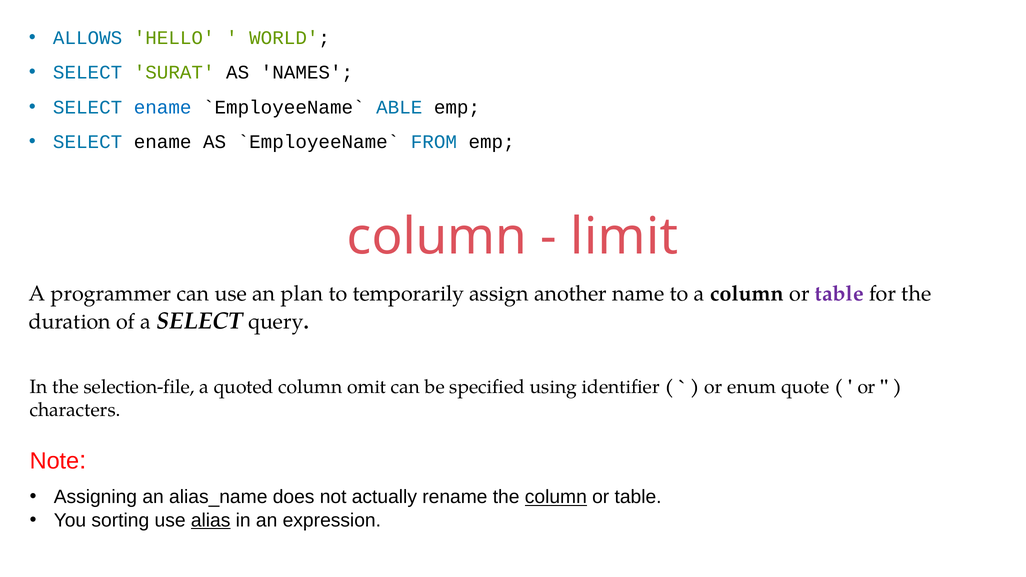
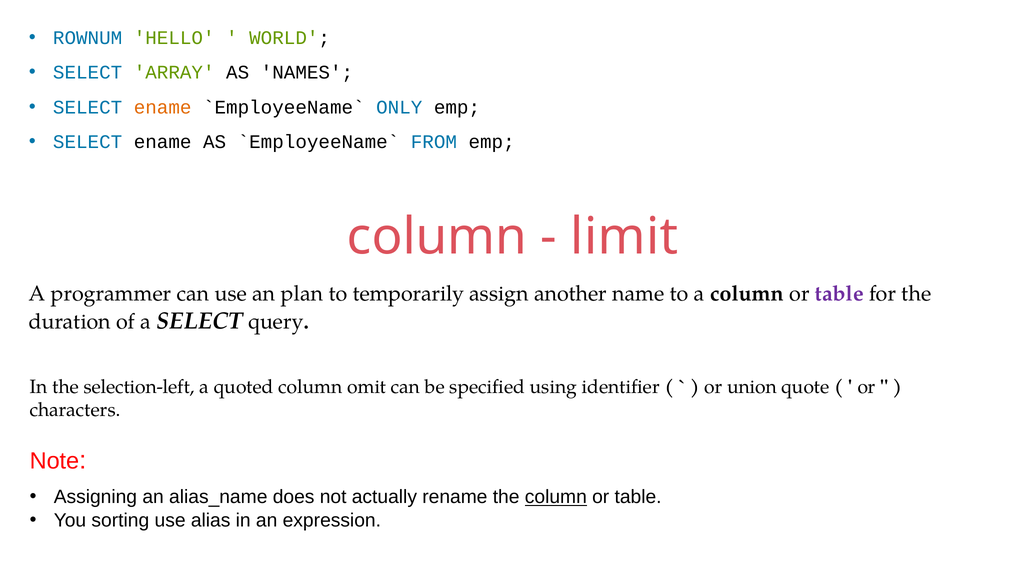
ALLOWS: ALLOWS -> ROWNUM (88, 38)
SURAT: SURAT -> ARRAY (174, 73)
ename colour: blue -> orange (163, 107)
ABLE: ABLE -> ONLY (399, 107)
selection-file: selection-file -> selection-left (139, 387)
enum: enum -> union (752, 387)
alias underline: present -> none (211, 520)
